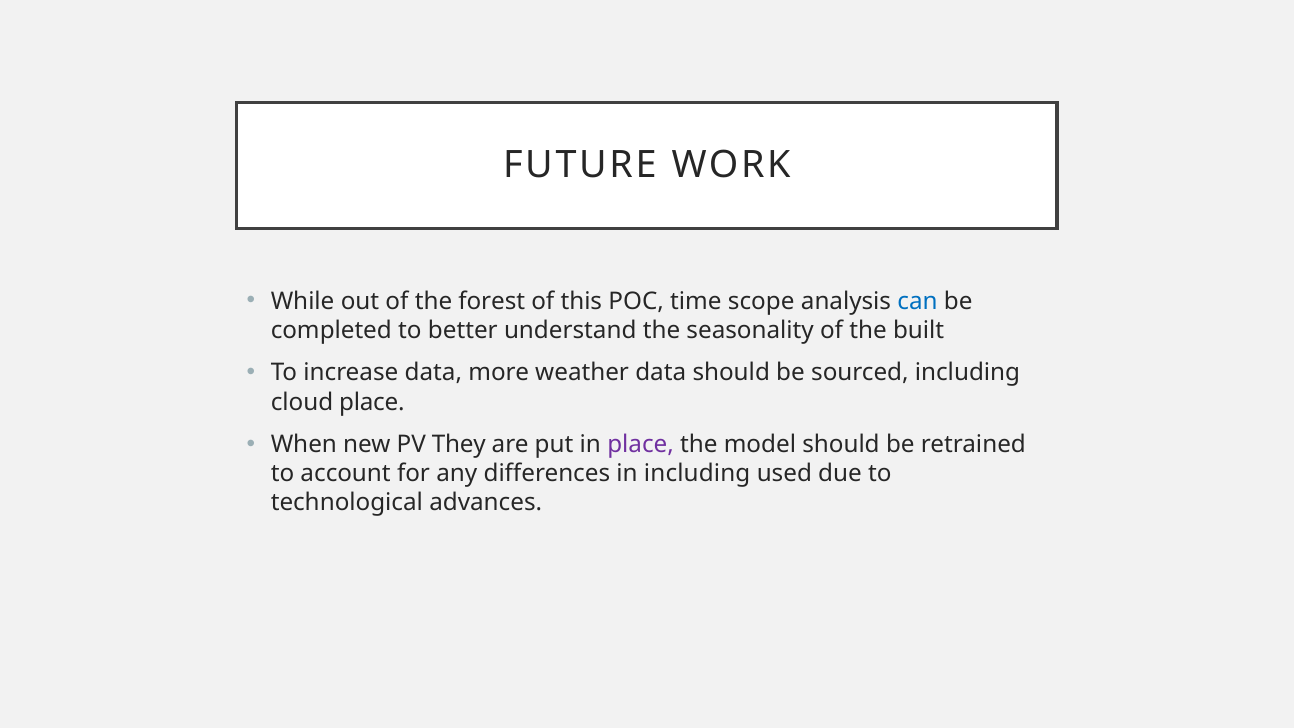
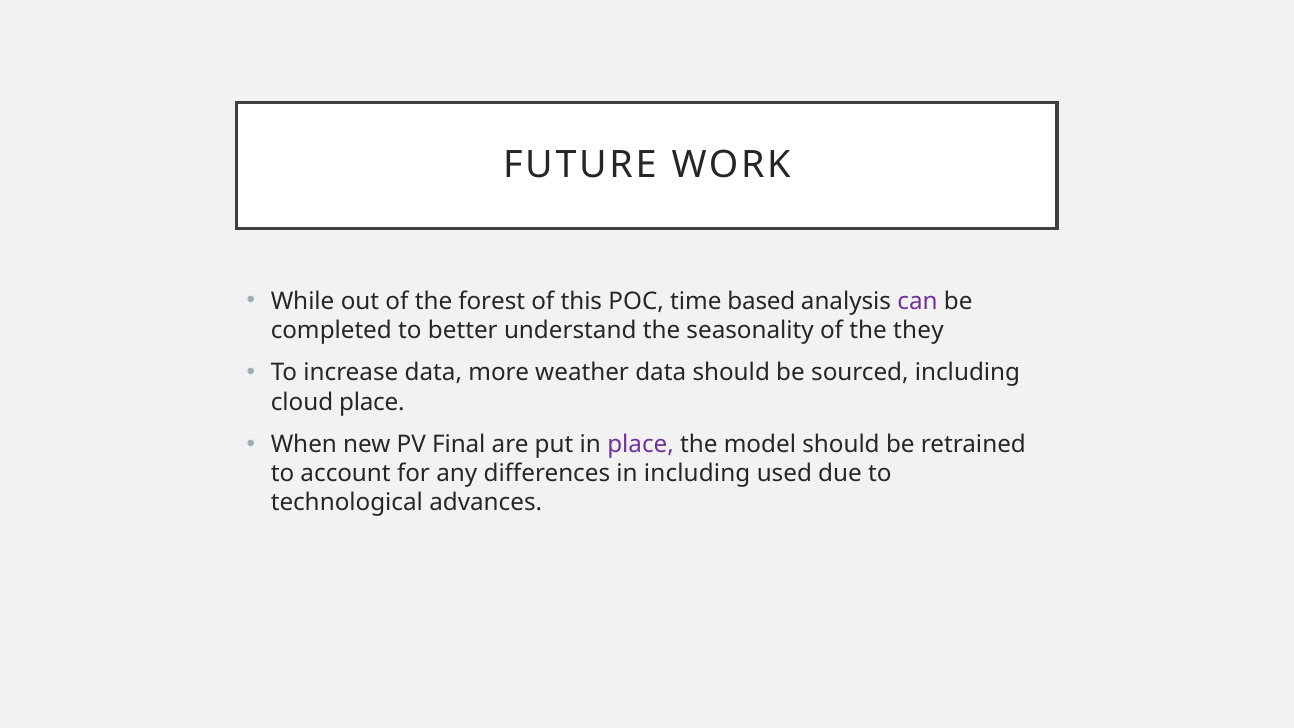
scope: scope -> based (761, 301)
can colour: blue -> purple (918, 301)
built: built -> they (918, 330)
They: They -> Final (459, 445)
